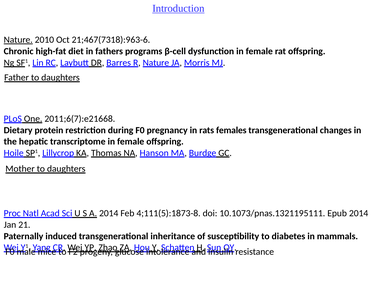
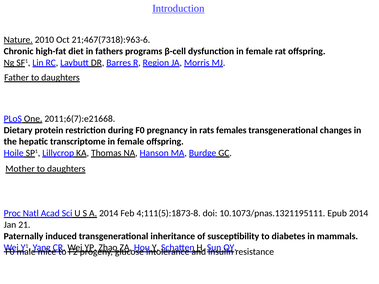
R Nature: Nature -> Region (156, 63)
